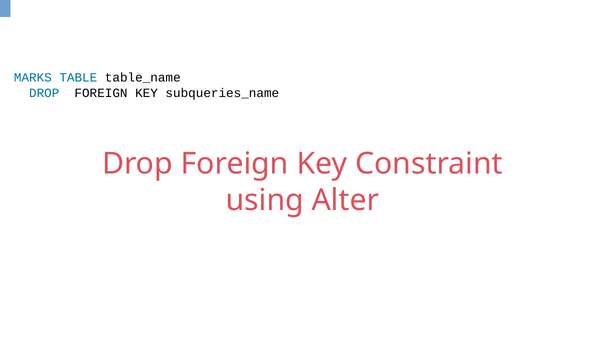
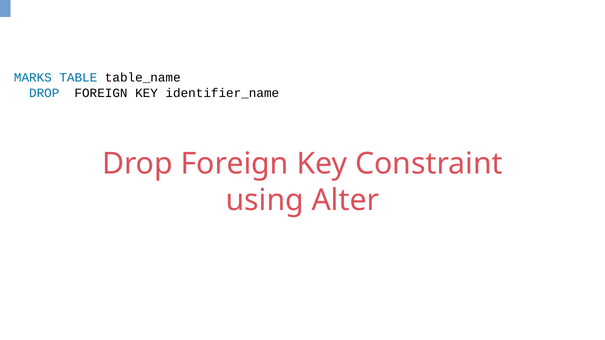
subqueries_name: subqueries_name -> identifier_name (222, 93)
